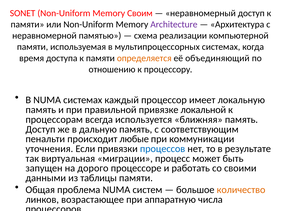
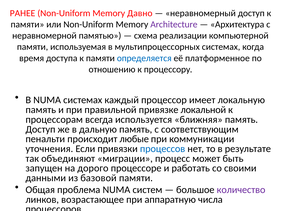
SONET: SONET -> РАНЕЕ (23, 13)
Своим: Своим -> Давно (140, 13)
определяется colour: orange -> blue (144, 58)
объединяющий: объединяющий -> платформенное (217, 58)
виртуальная: виртуальная -> объединяют (68, 158)
таблицы: таблицы -> базовой (98, 178)
количество colour: orange -> purple (241, 190)
